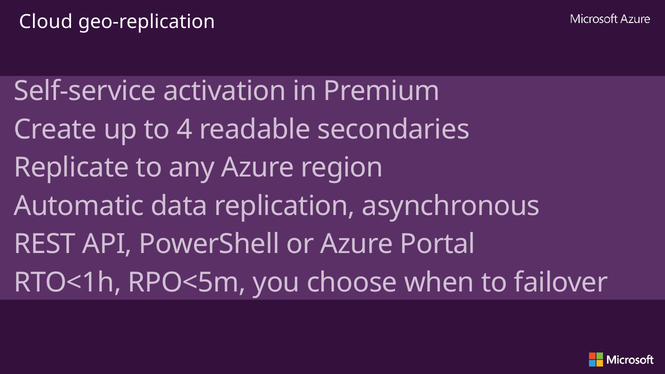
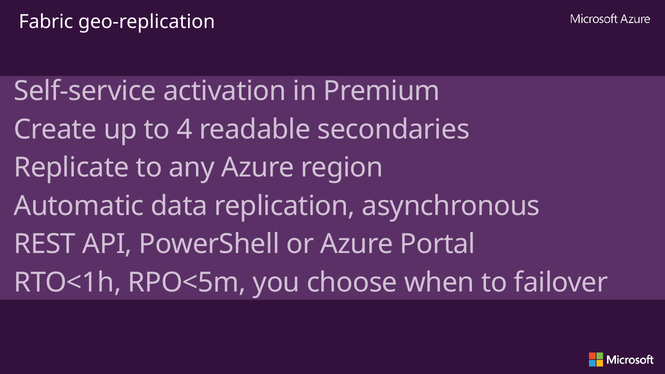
Cloud: Cloud -> Fabric (46, 22)
